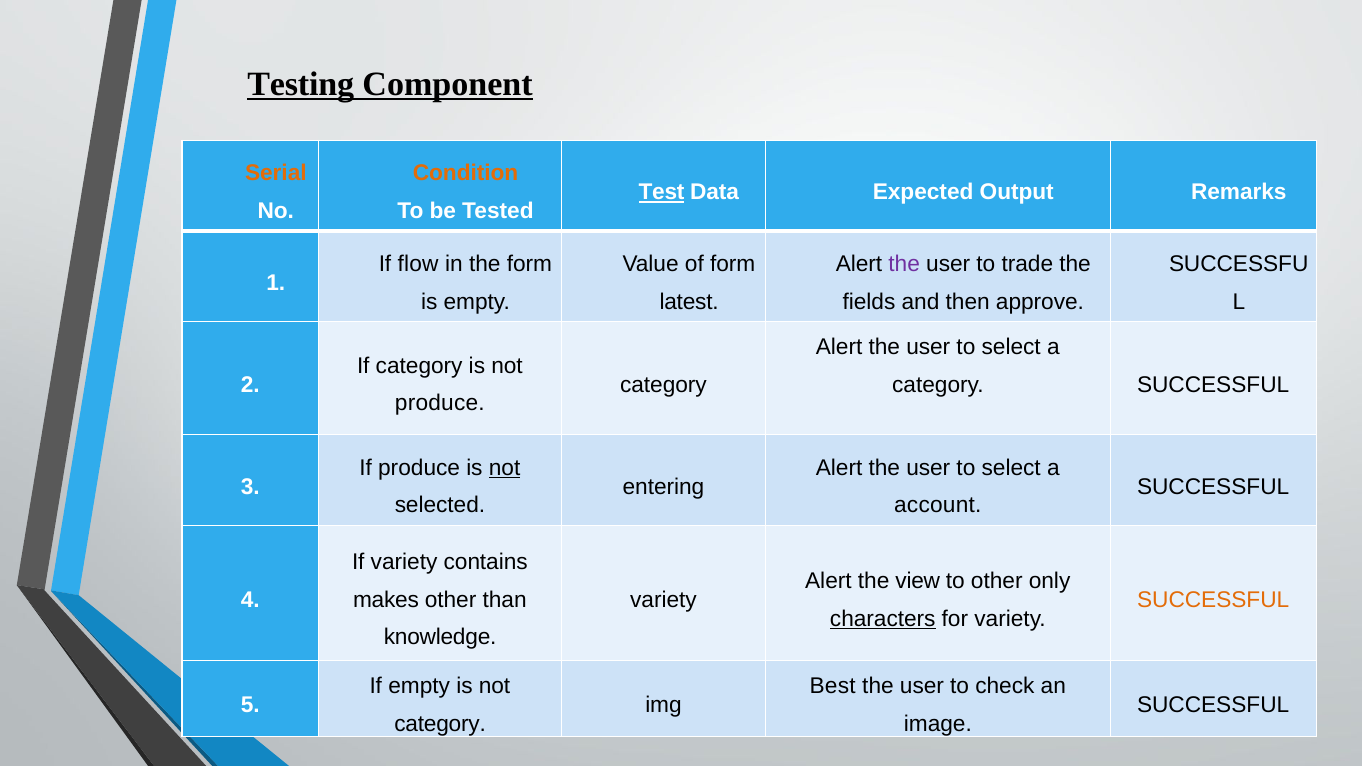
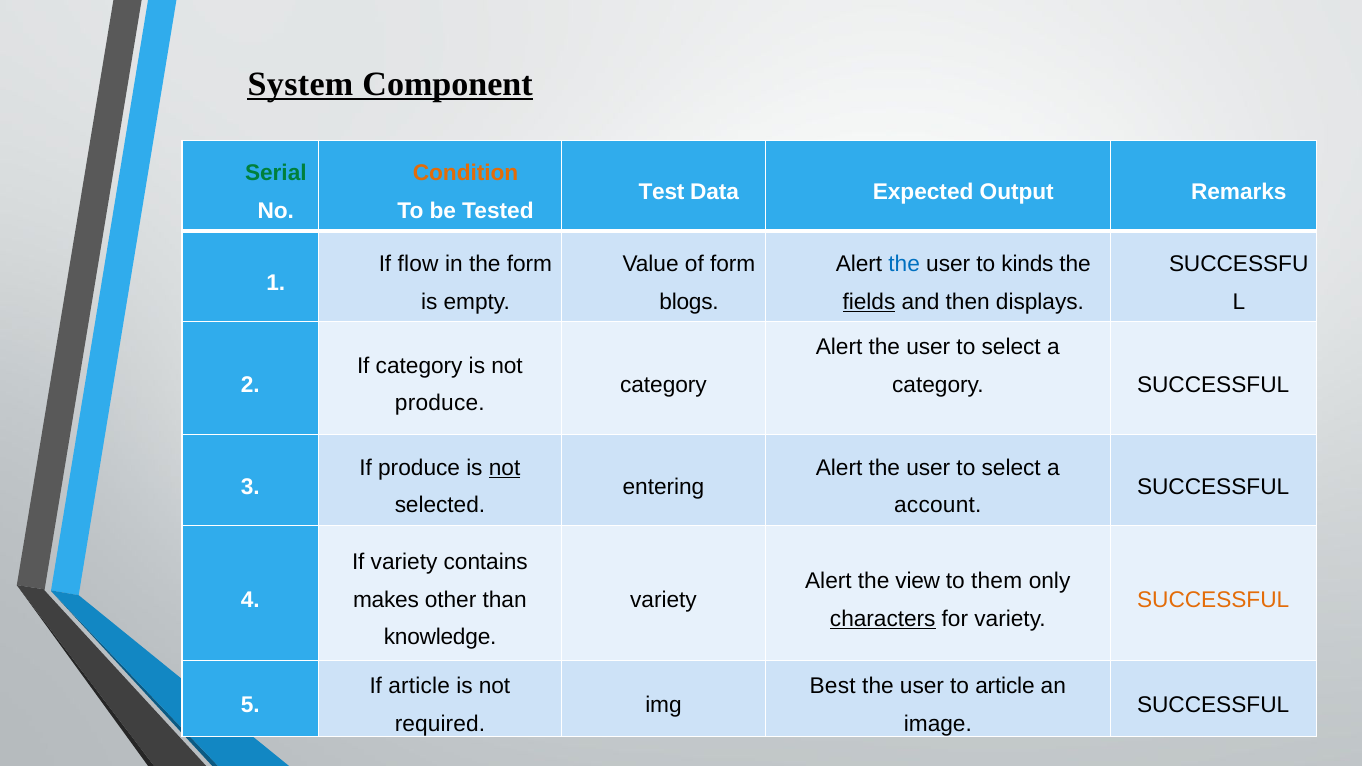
Testing: Testing -> System (301, 84)
Serial colour: orange -> green (276, 173)
Test underline: present -> none (662, 192)
the colour: purple -> blue (904, 264)
trade: trade -> kinds (1027, 264)
latest: latest -> blogs (689, 302)
fields underline: none -> present (869, 302)
approve: approve -> displays (1040, 302)
to other: other -> them (997, 581)
If empty: empty -> article (419, 687)
to check: check -> article (1005, 687)
category: category -> required (440, 724)
